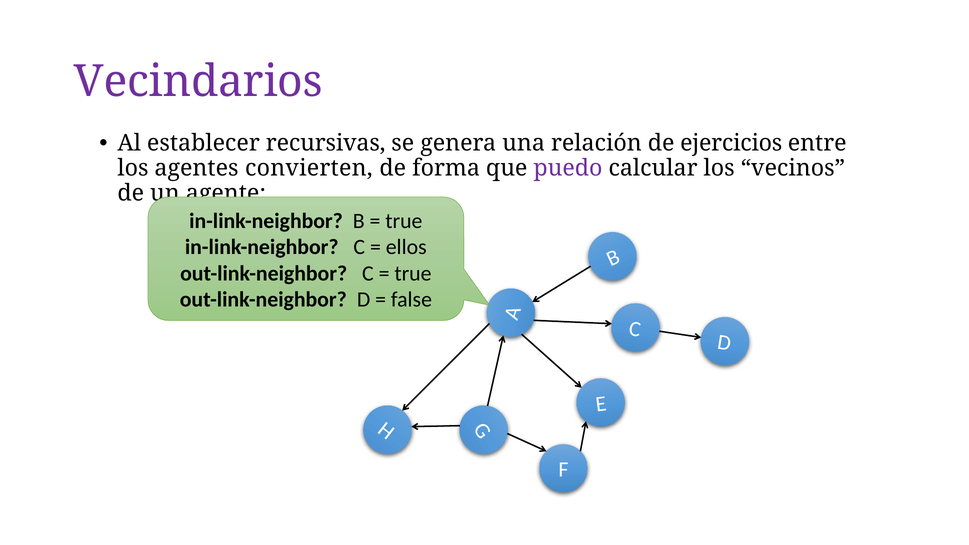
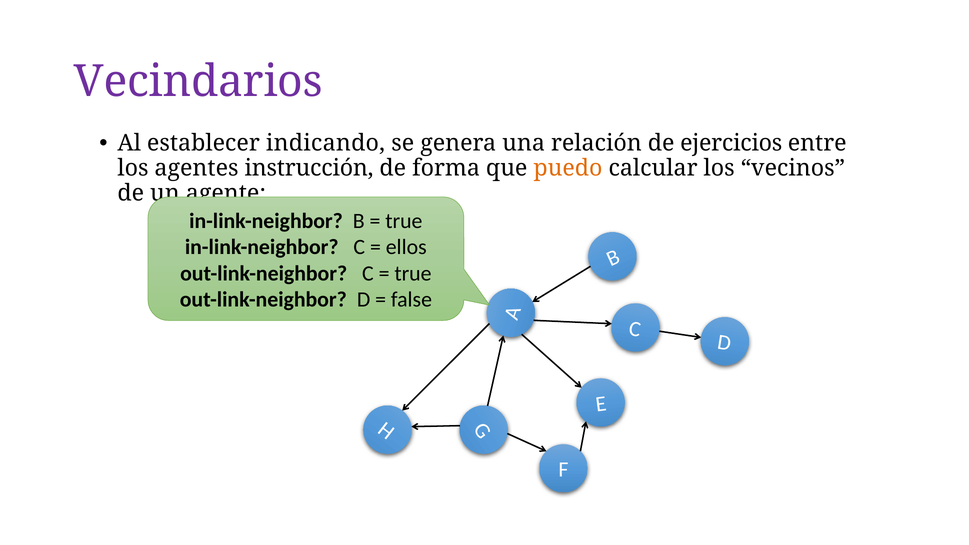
recursivas: recursivas -> indicando (326, 143)
convierten: convierten -> instrucción (309, 168)
puedo colour: purple -> orange (568, 168)
